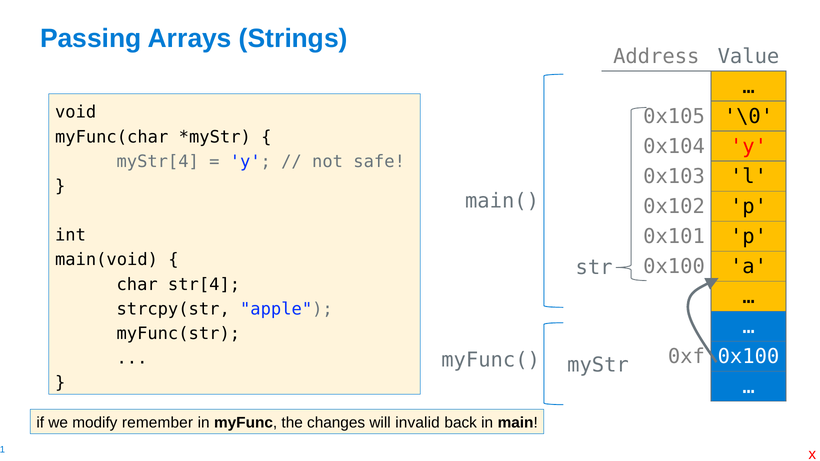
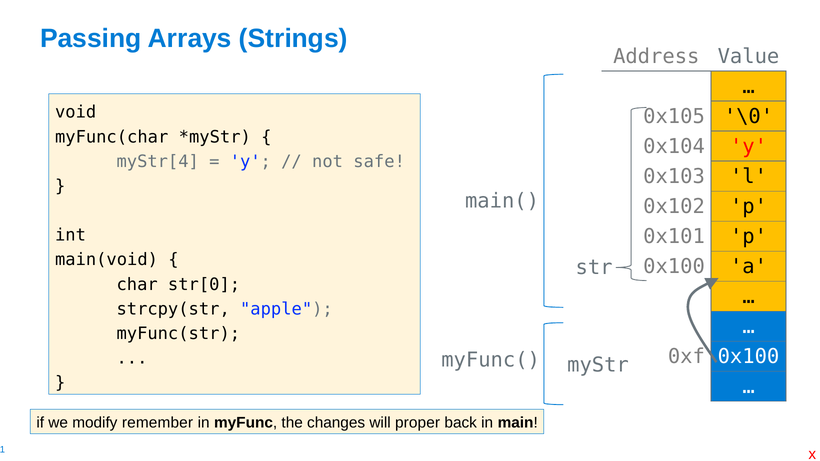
str[4: str[4 -> str[0 (204, 285)
invalid: invalid -> proper (418, 423)
